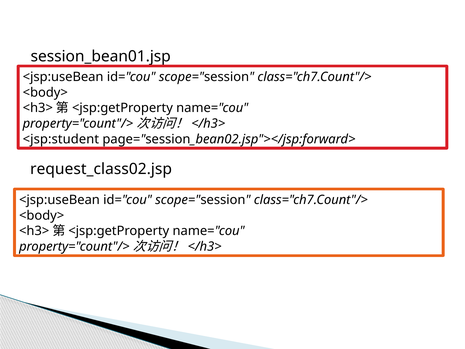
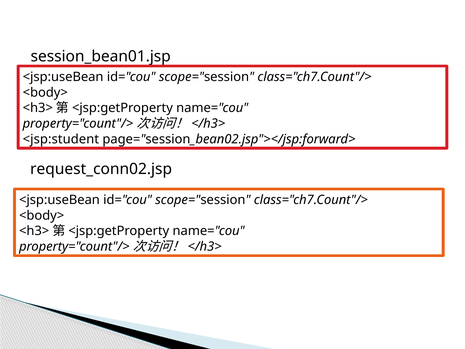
request_class02.jsp: request_class02.jsp -> request_conn02.jsp (101, 169)
